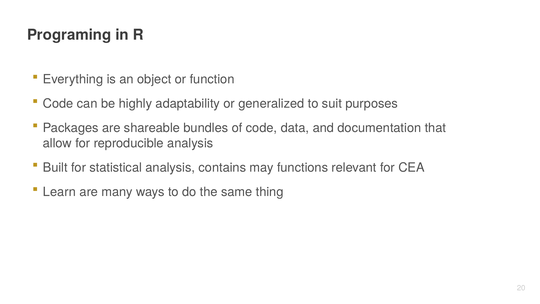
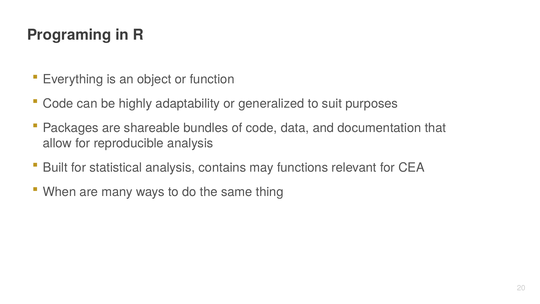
Learn: Learn -> When (59, 192)
